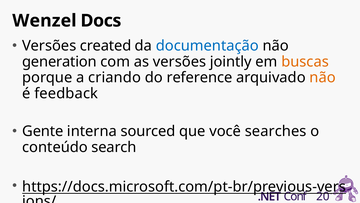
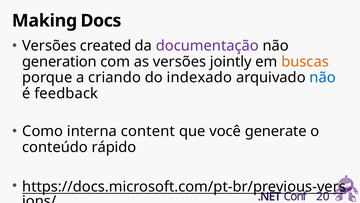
Wenzel: Wenzel -> Making (45, 21)
documentação colour: blue -> purple (207, 46)
reference: reference -> indexado (199, 77)
não colour: orange -> blue (323, 77)
Gente: Gente -> Como (43, 131)
sourced: sourced -> content (148, 131)
searches: searches -> generate (276, 131)
search: search -> rápido (114, 147)
